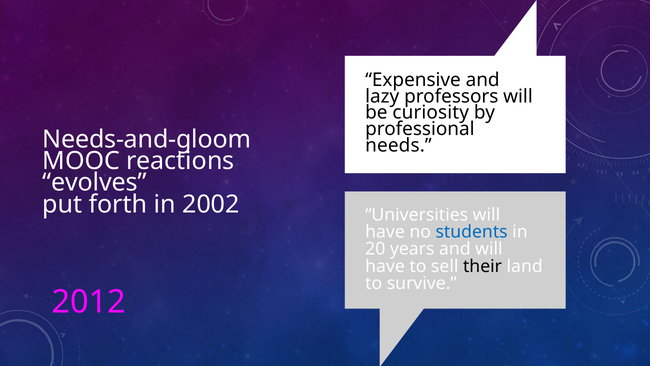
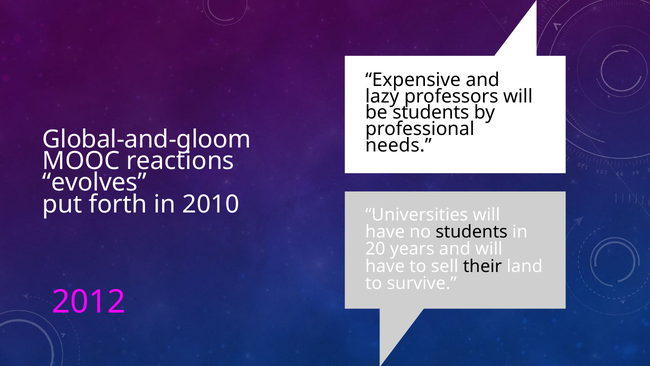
be curiosity: curiosity -> students (431, 113)
Needs-and-gloom: Needs-and-gloom -> Global-and-gloom (147, 139)
2002: 2002 -> 2010 (211, 204)
students colour: blue -> black (472, 232)
